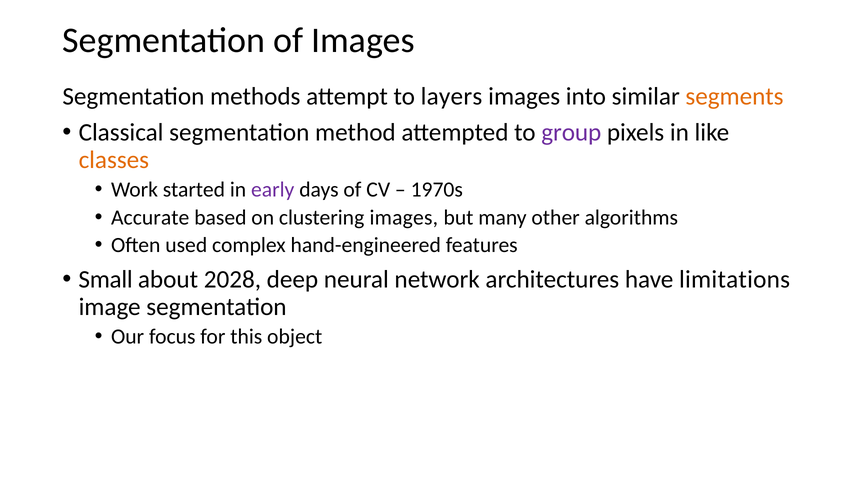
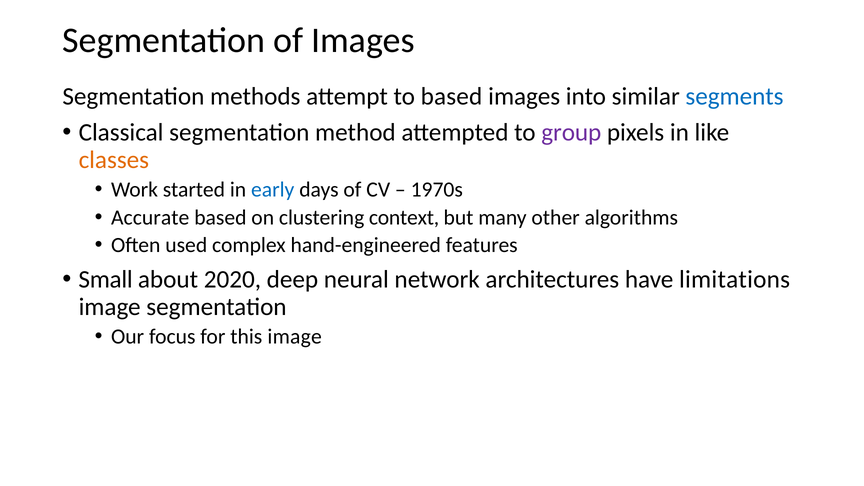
to layers: layers -> based (451, 96)
segments colour: orange -> blue (735, 96)
early colour: purple -> blue (273, 190)
clustering images: images -> context (404, 217)
2028: 2028 -> 2020 (232, 279)
this object: object -> image (295, 336)
